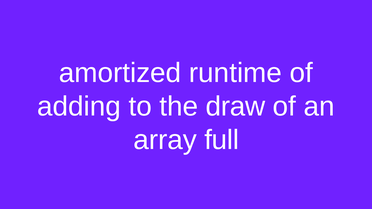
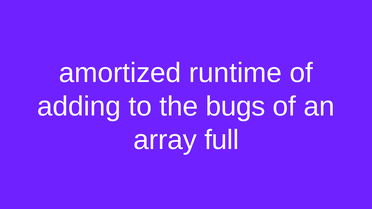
draw: draw -> bugs (236, 107)
